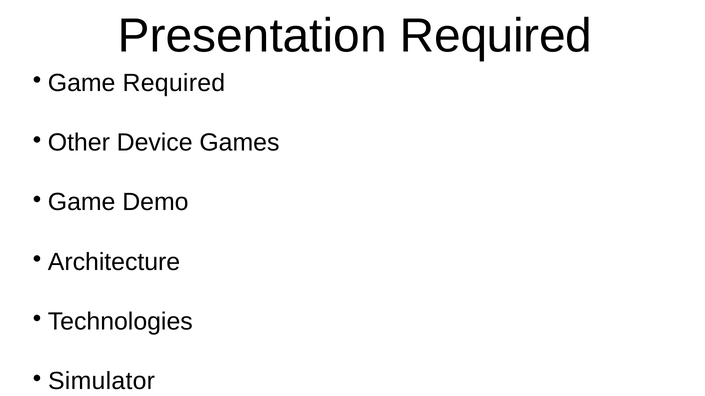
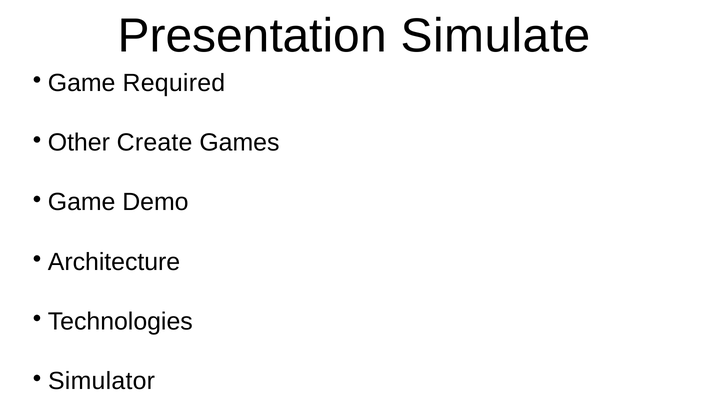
Presentation Required: Required -> Simulate (496, 36)
Device: Device -> Create (155, 143)
